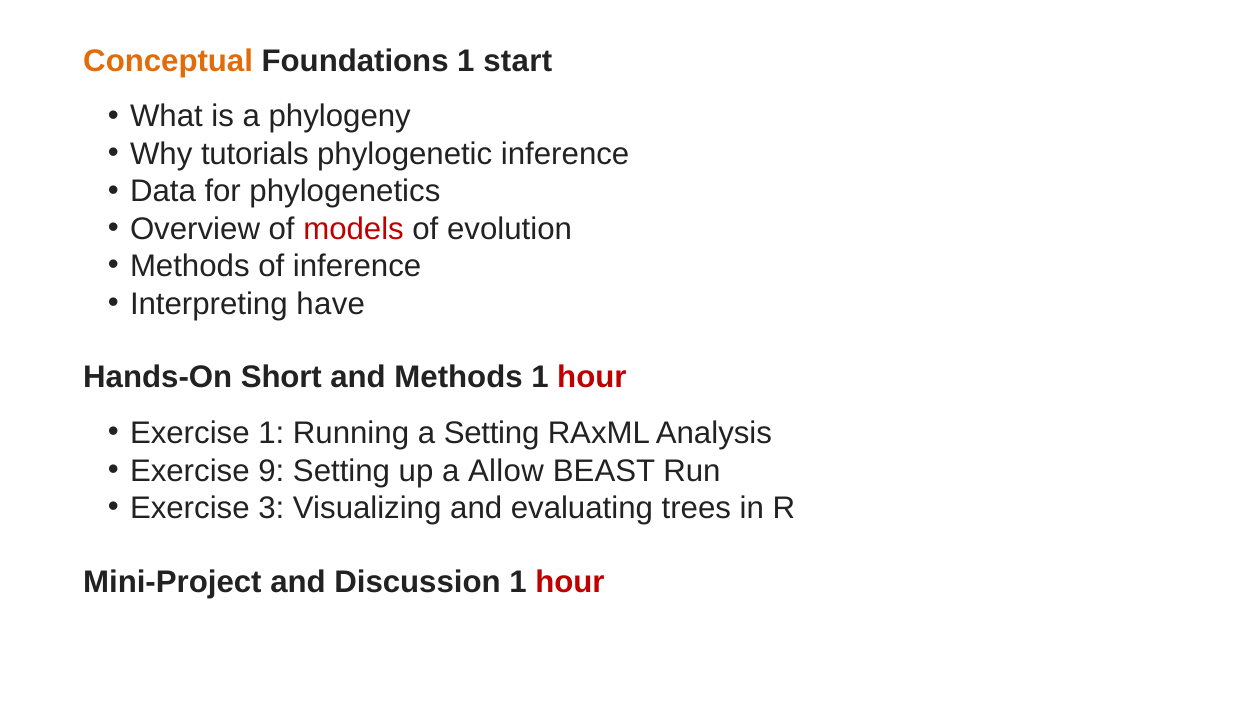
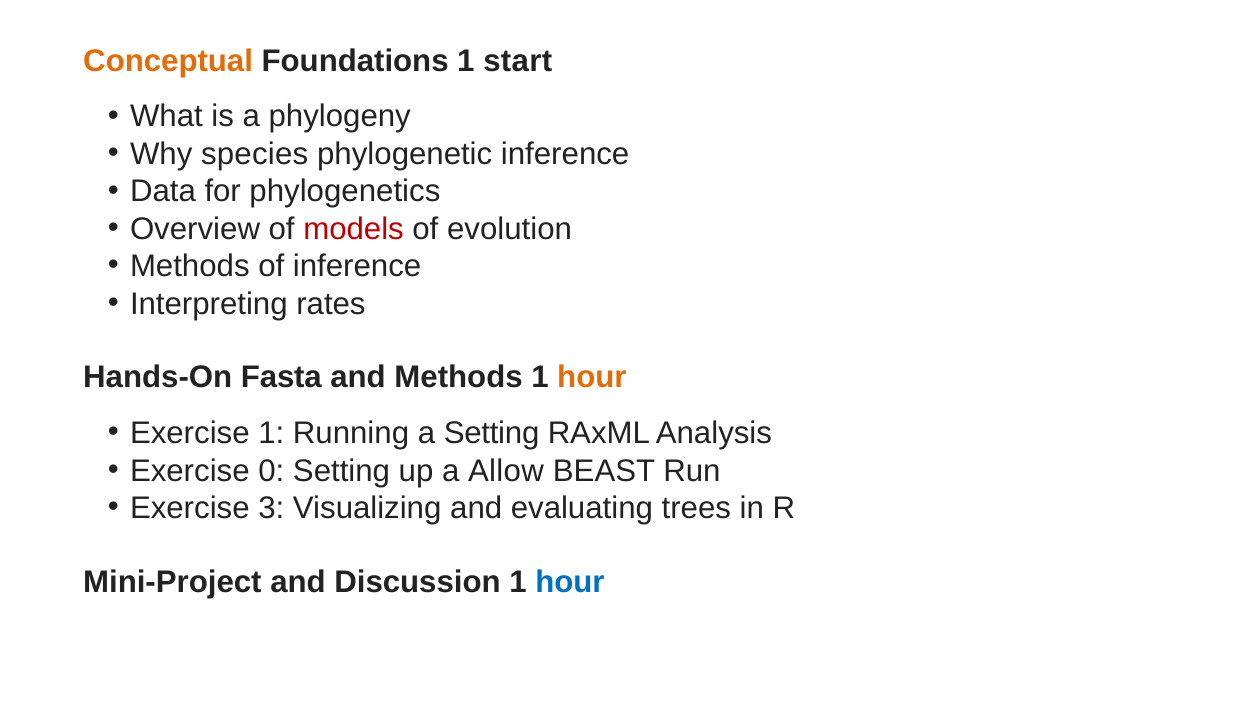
tutorials: tutorials -> species (255, 154)
have: have -> rates (331, 304)
Short: Short -> Fasta (281, 378)
hour colour: red -> orange (592, 378)
9: 9 -> 0 (271, 471)
hour colour: red -> blue (570, 582)
